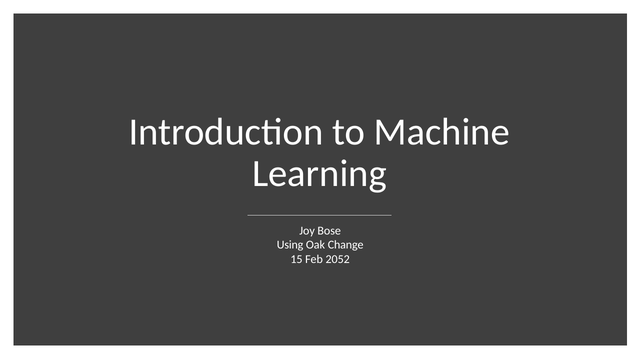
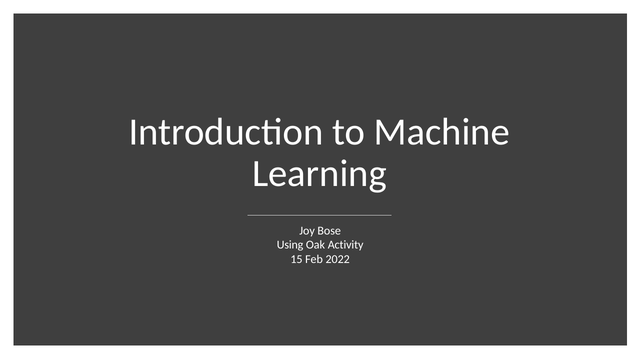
Change: Change -> Activity (346, 245)
2052: 2052 -> 2022 (338, 260)
